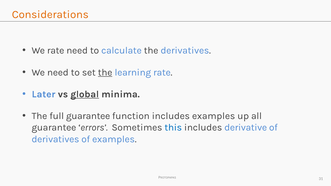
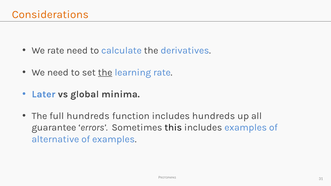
global underline: present -> none (85, 94)
full guarantee: guarantee -> hundreds (88, 116)
includes examples: examples -> hundreds (214, 116)
this colour: blue -> black (173, 128)
includes derivative: derivative -> examples (246, 128)
derivatives: derivatives -> alternative (55, 139)
